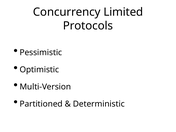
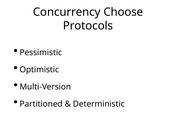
Limited: Limited -> Choose (123, 12)
